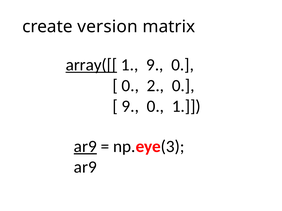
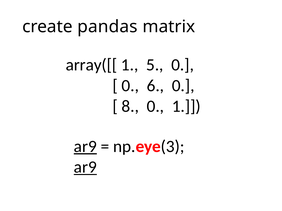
version: version -> pandas (107, 27)
array([[ underline: present -> none (91, 65)
1 9: 9 -> 5 (155, 65)
2: 2 -> 6 (155, 86)
9: 9 -> 8 (130, 106)
ar9 underline: none -> present (85, 167)
